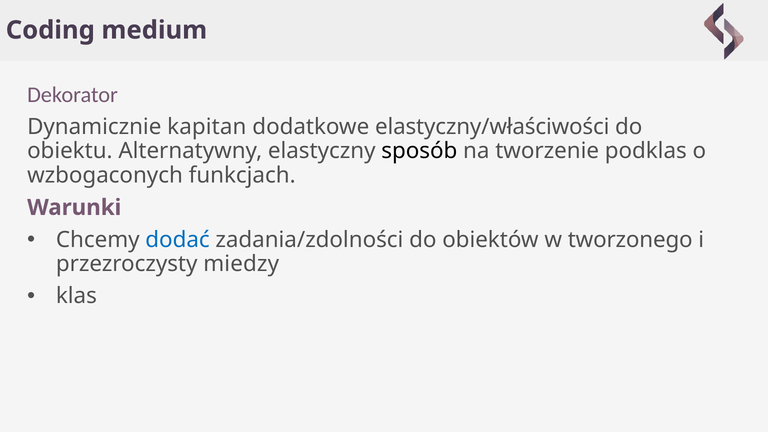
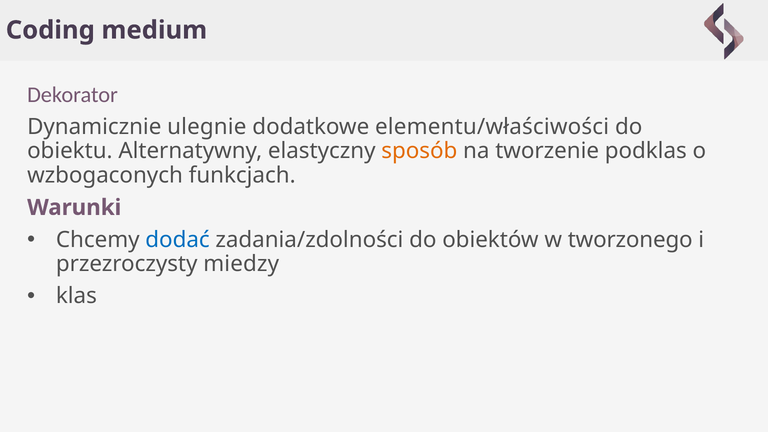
kapitan: kapitan -> ulegnie (207, 127)
elastyczny/właściwości: elastyczny/właściwości -> elementu/właściwości (492, 127)
sposób colour: black -> orange (419, 151)
